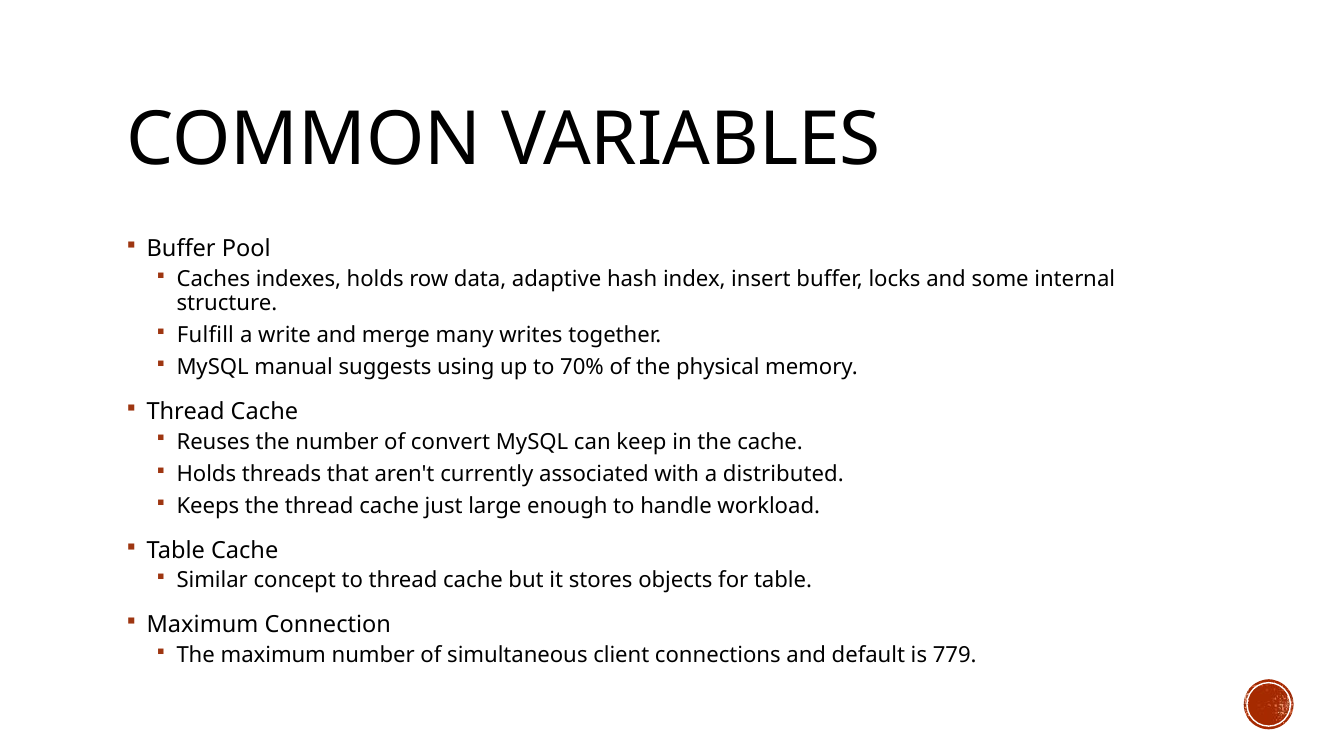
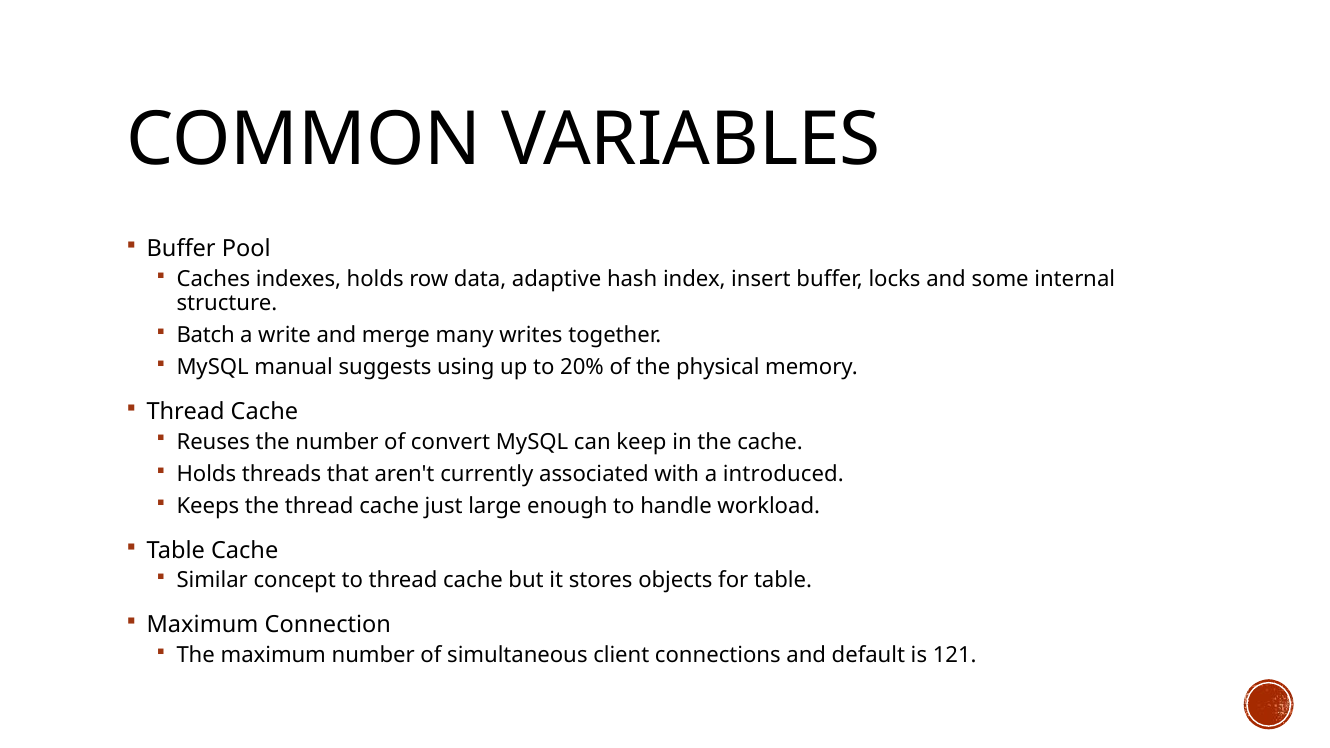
Fulfill: Fulfill -> Batch (206, 335)
70%: 70% -> 20% (582, 368)
distributed: distributed -> introduced (783, 474)
779: 779 -> 121 (955, 655)
